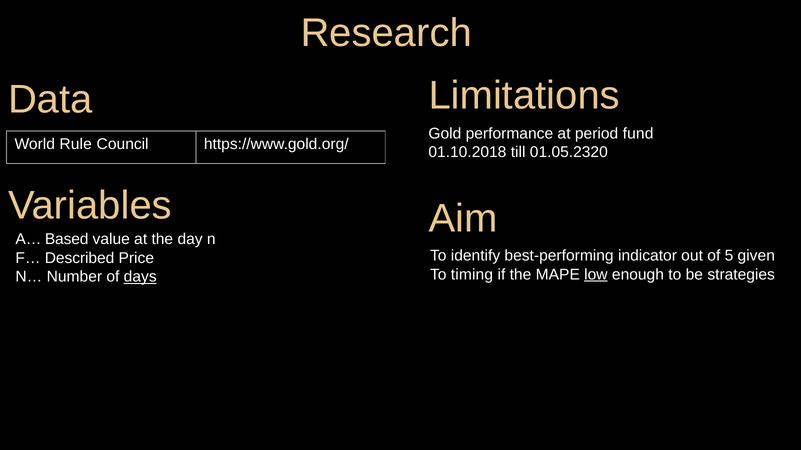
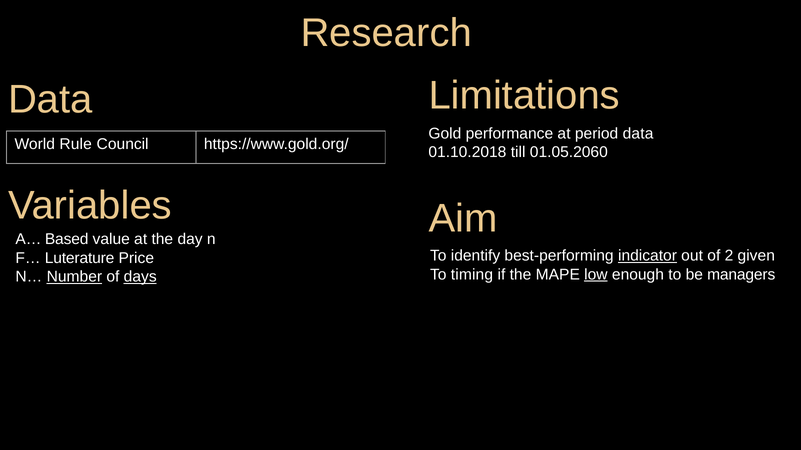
period fund: fund -> data (638, 134)
01.05.2320: 01.05.2320 -> 01.05.2060 (569, 152)
indicator underline: none -> present (647, 256)
5: 5 -> 2 (729, 256)
Described: Described -> Luterature (80, 258)
strategies: strategies -> managers (741, 275)
Number underline: none -> present (74, 277)
